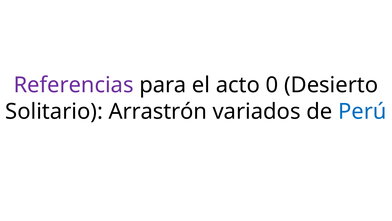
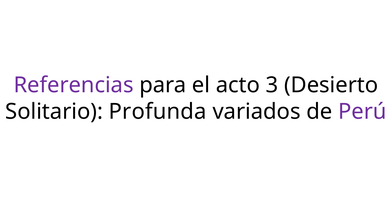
0: 0 -> 3 (272, 85)
Arrastrón: Arrastrón -> Profunda (158, 111)
Perú colour: blue -> purple (362, 111)
